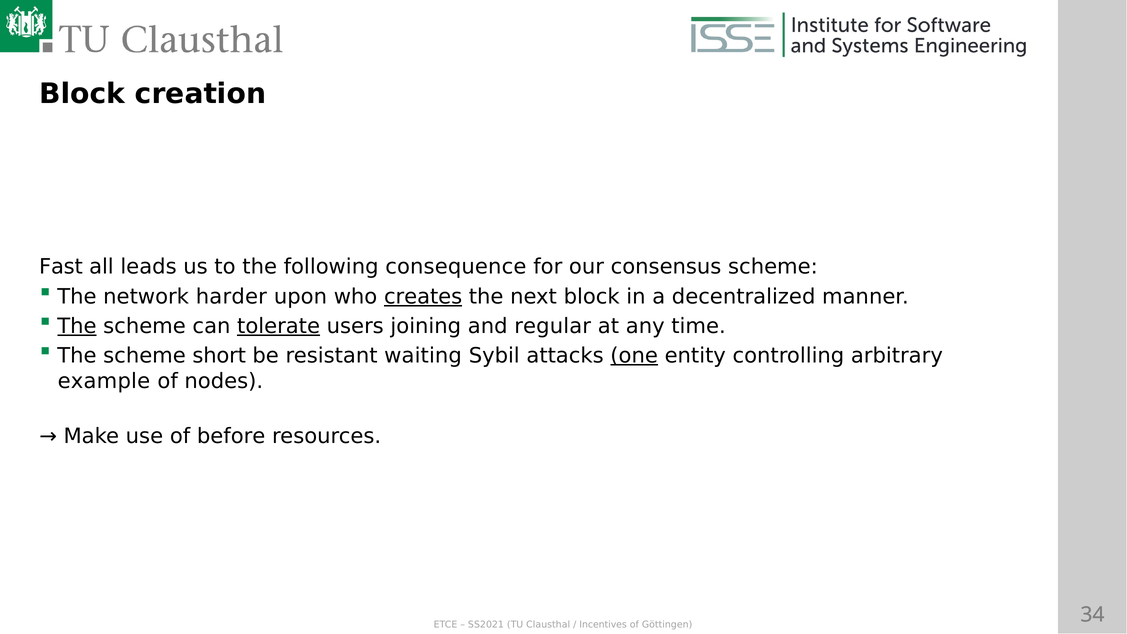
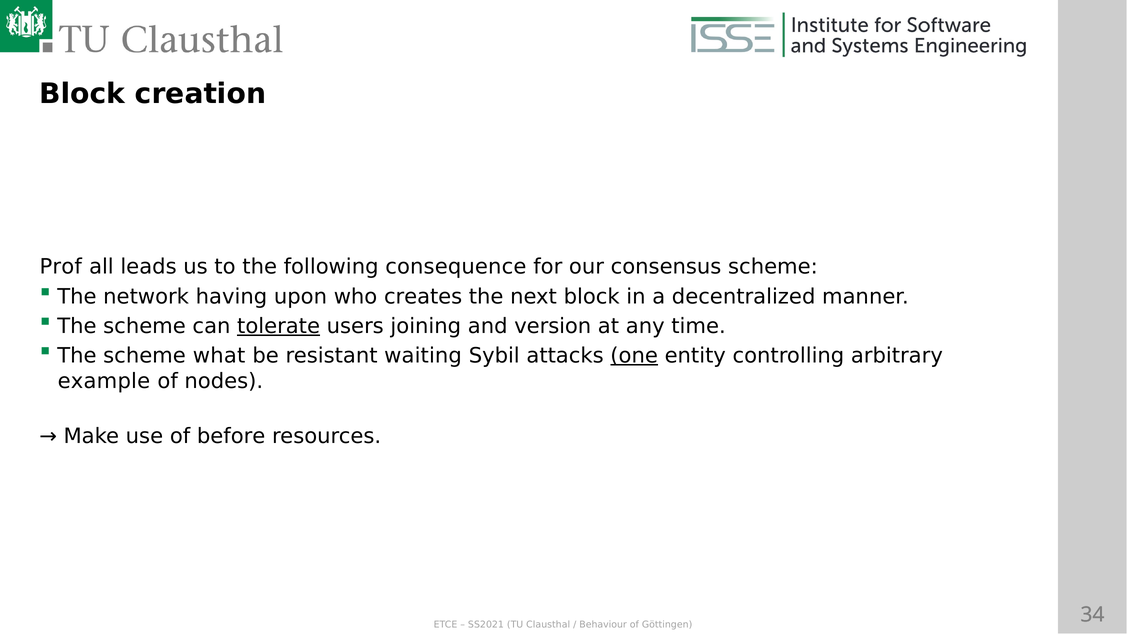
Fast: Fast -> Prof (61, 267)
harder: harder -> having (231, 297)
creates underline: present -> none (423, 297)
The underline: present -> none (77, 326)
regular: regular -> version (553, 326)
short: short -> what (219, 356)
Incentives: Incentives -> Behaviour (603, 624)
